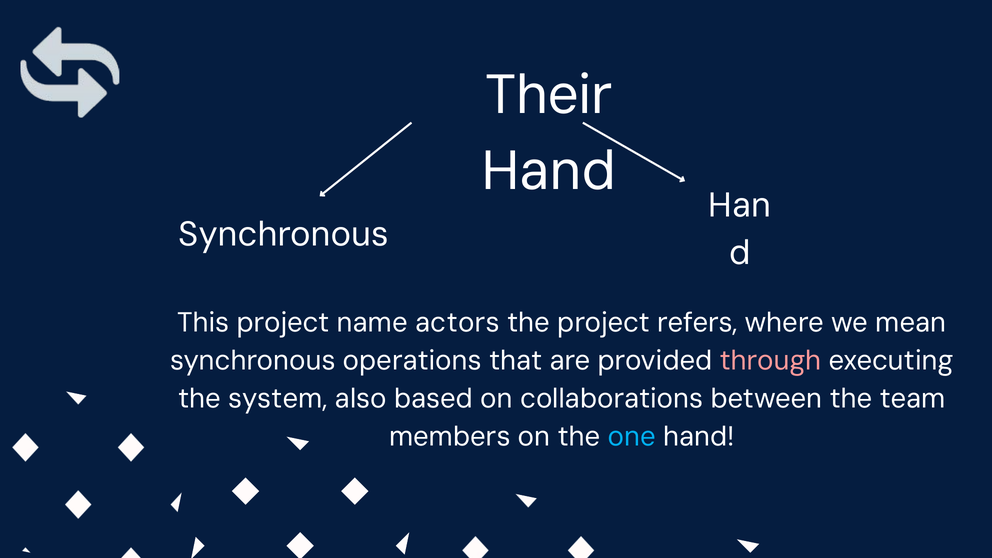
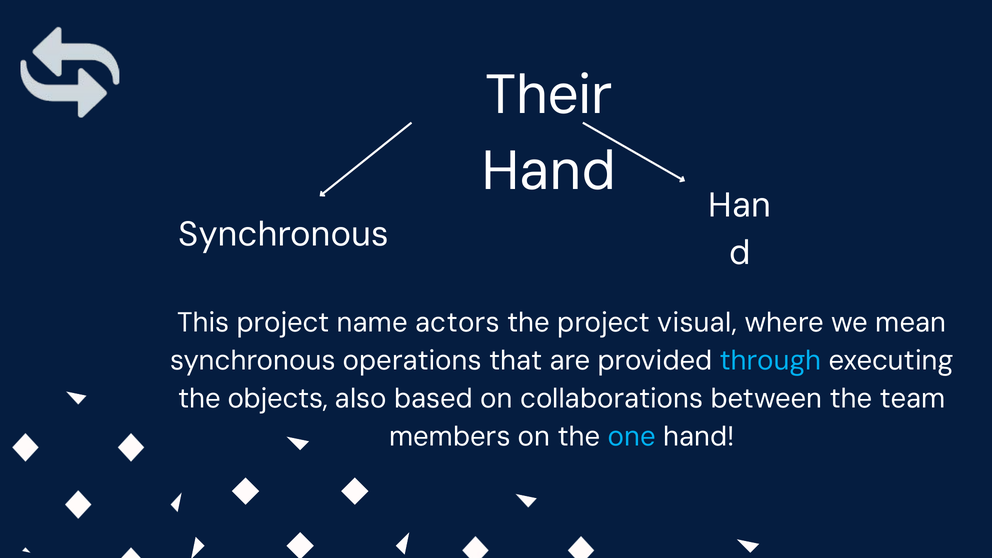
refers: refers -> visual (697, 323)
through colour: pink -> light blue (771, 361)
system: system -> objects (278, 399)
